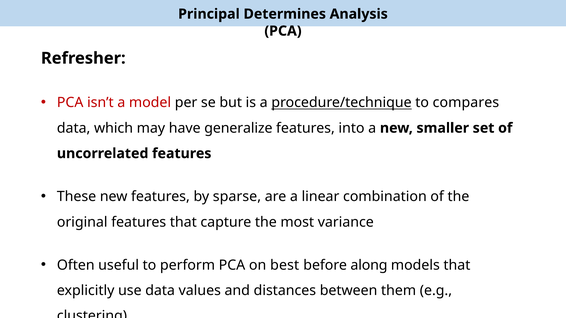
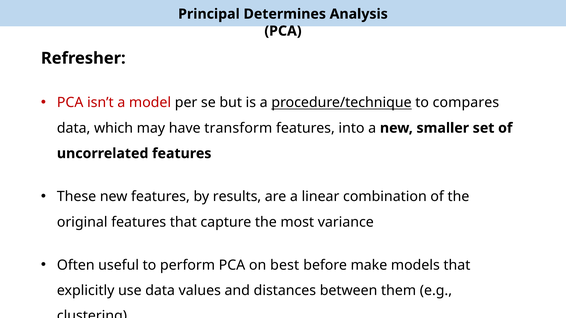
generalize: generalize -> transform (238, 128)
sparse: sparse -> results (237, 197)
along: along -> make (369, 265)
